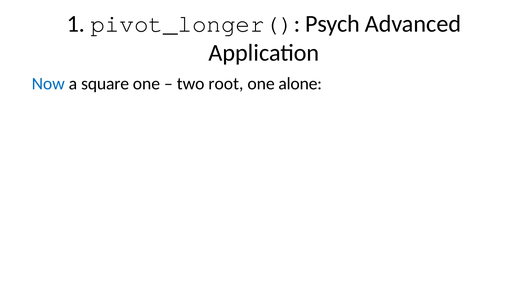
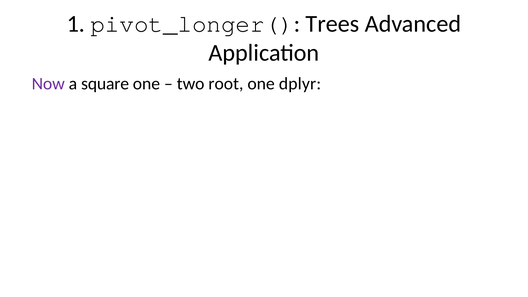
Psych: Psych -> Trees (332, 24)
Now colour: blue -> purple (48, 84)
alone: alone -> dplyr (300, 84)
